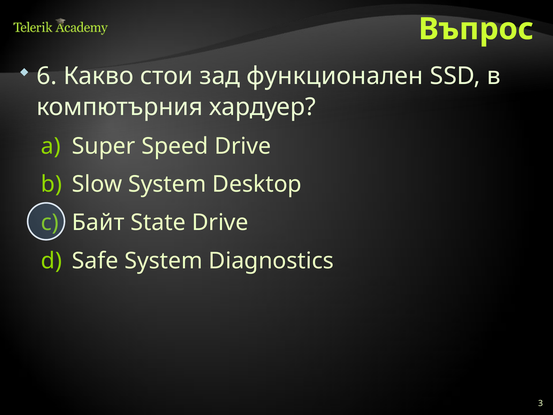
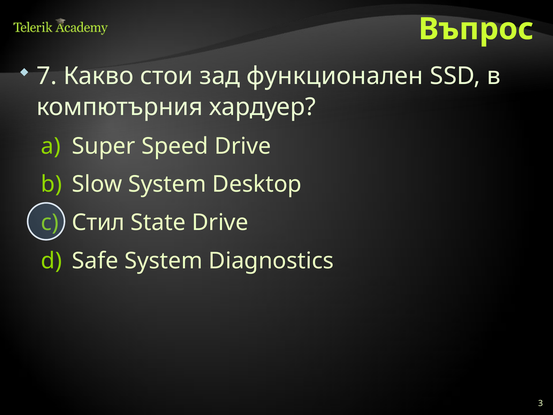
6: 6 -> 7 (47, 76)
Байт: Байт -> Стил (98, 222)
